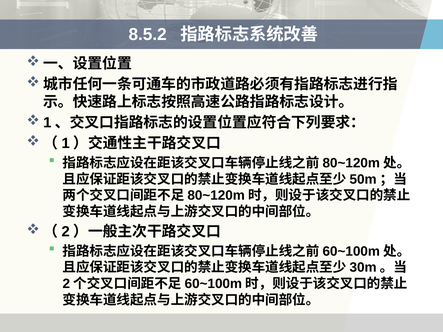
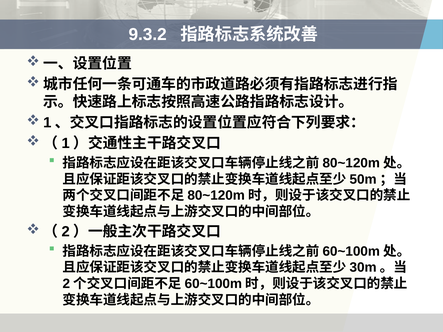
8.5.2: 8.5.2 -> 9.3.2 (148, 34)
